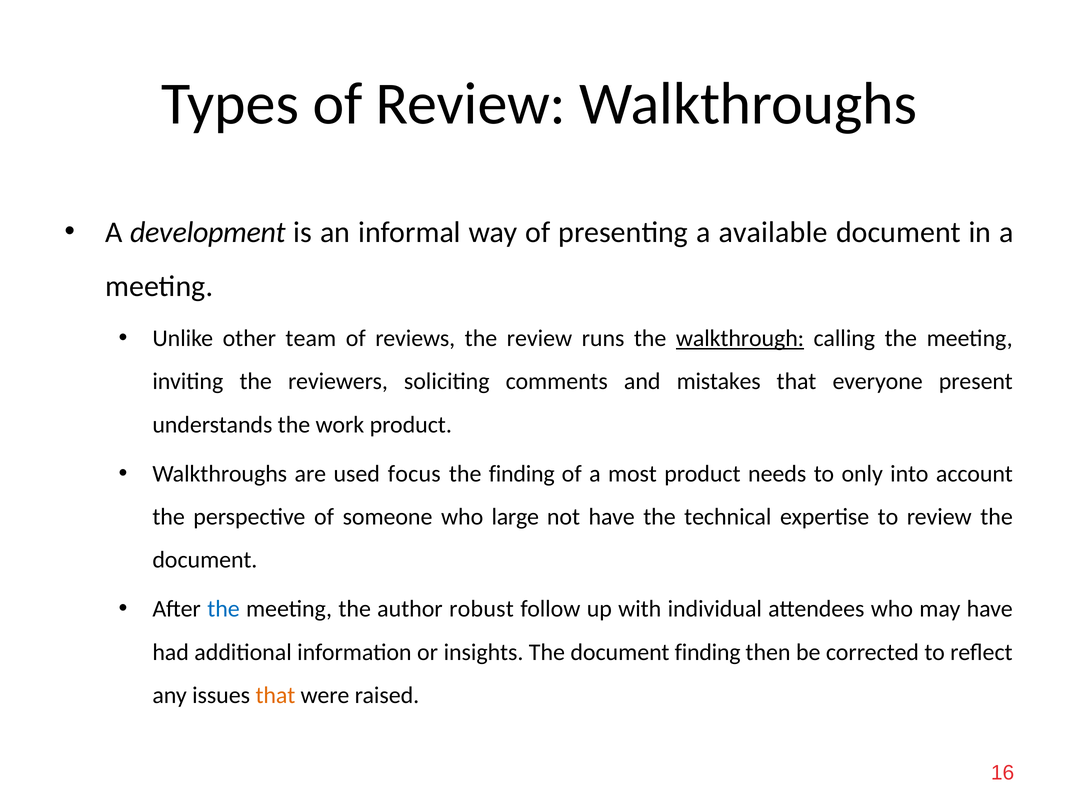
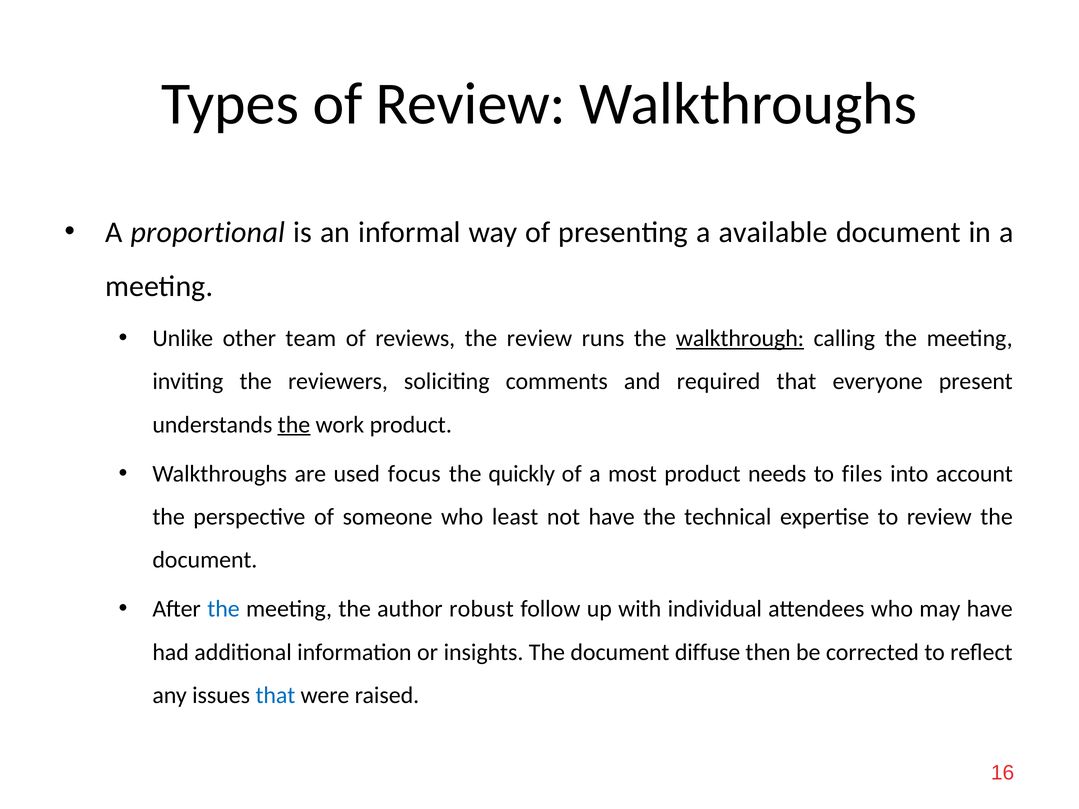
development: development -> proportional (208, 232)
mistakes: mistakes -> required (719, 382)
the underline: none -> present (294, 425)
the finding: finding -> quickly (522, 474)
only: only -> files (862, 474)
large: large -> least (515, 517)
document finding: finding -> diffuse (708, 652)
that colour: orange -> blue (275, 695)
